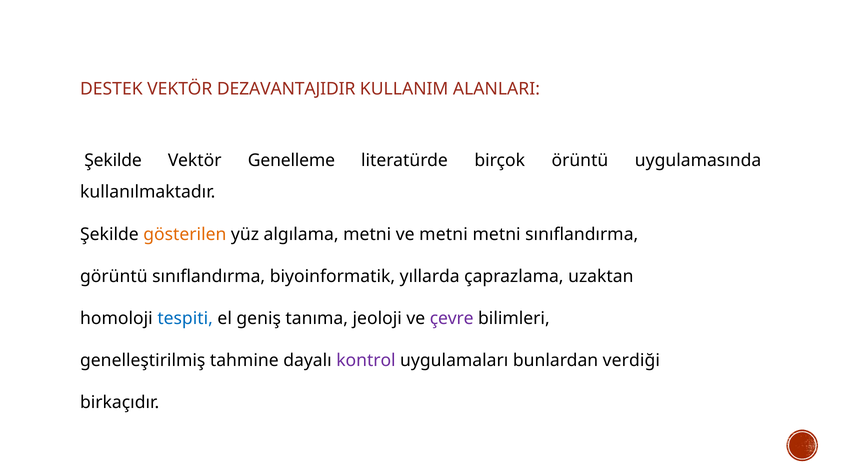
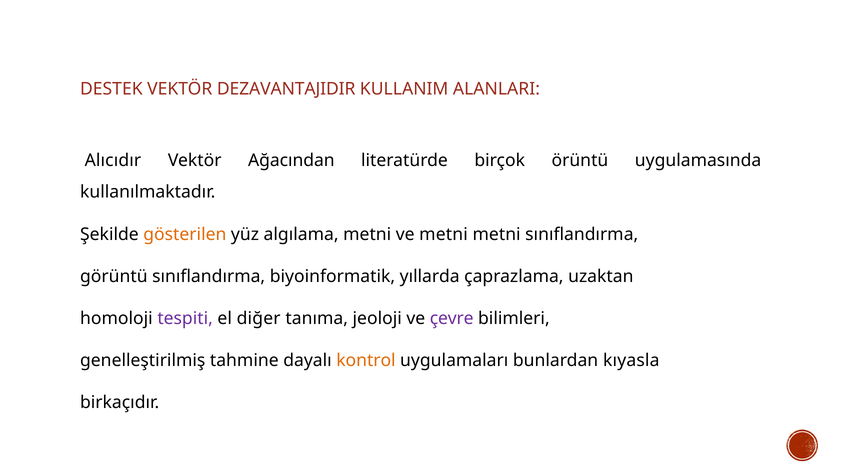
Şekilde: Şekilde -> Alıcıdır (113, 161)
Genelleme: Genelleme -> Ağacından (291, 161)
tespiti colour: blue -> purple (185, 318)
geniş: geniş -> diğer (259, 318)
kontrol colour: purple -> orange (366, 361)
verdiği: verdiği -> kıyasla (631, 361)
